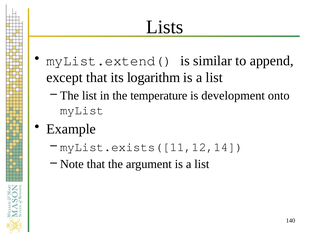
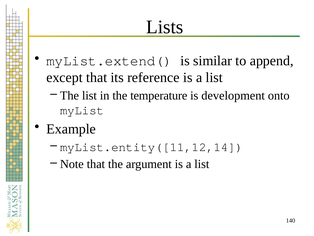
logarithm: logarithm -> reference (153, 77)
myList.exists([11,12,14: myList.exists([11,12,14 -> myList.entity([11,12,14 (151, 147)
